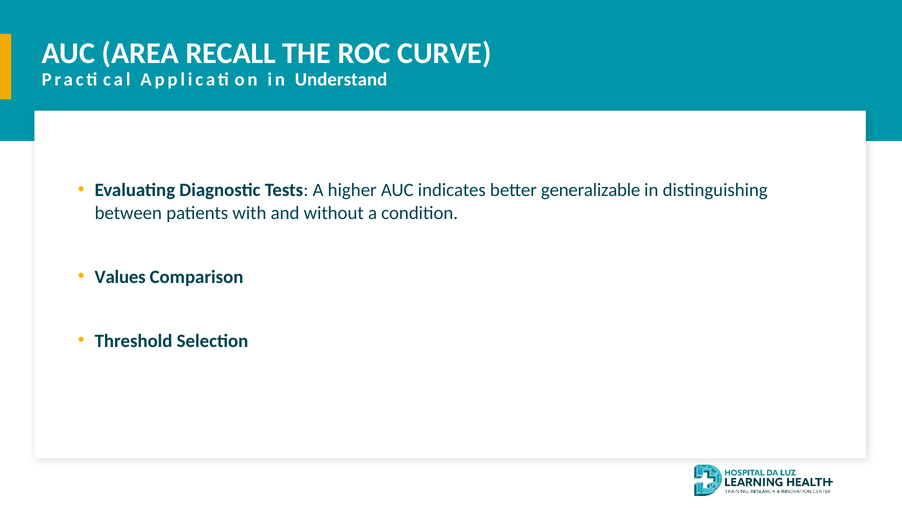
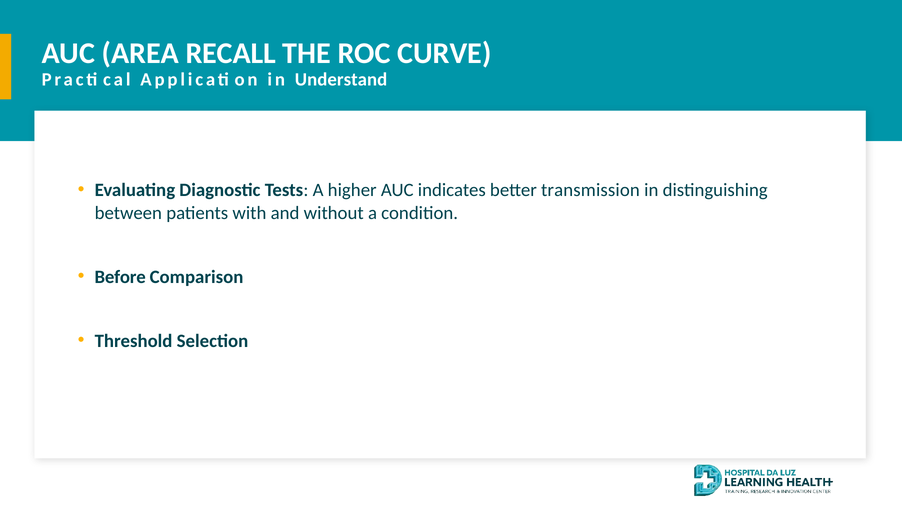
generalizable: generalizable -> transmission (590, 190)
Values: Values -> Before (120, 276)
